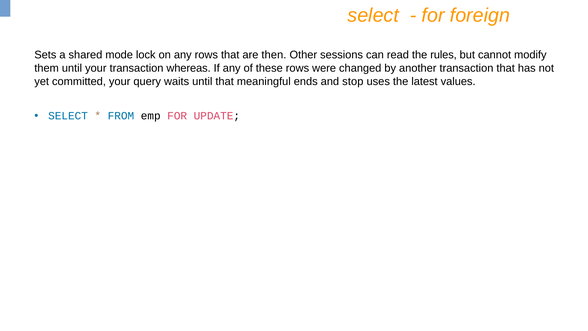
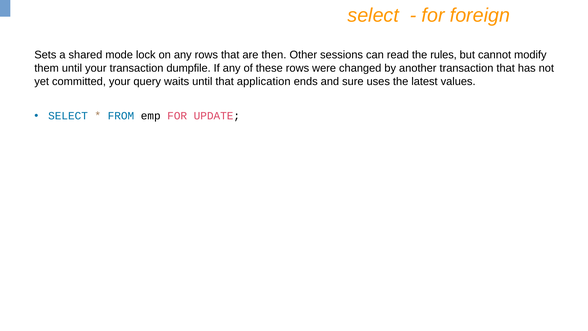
whereas: whereas -> dumpfile (189, 68)
meaningful: meaningful -> application (264, 81)
stop: stop -> sure (353, 81)
